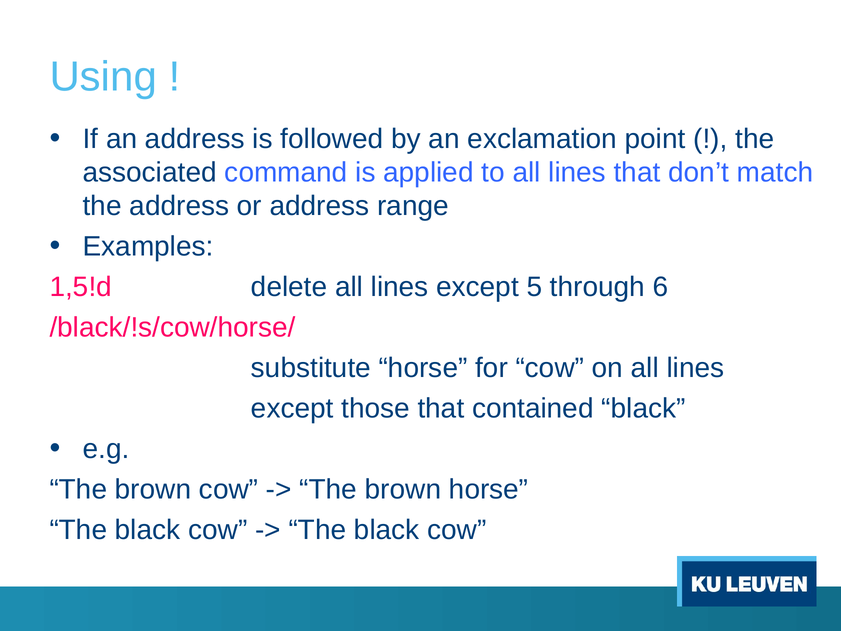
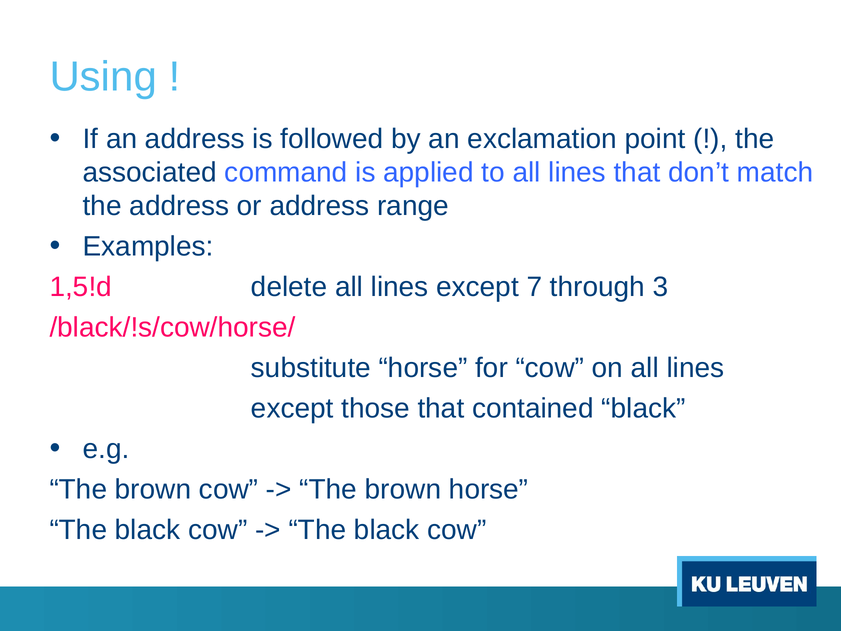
5: 5 -> 7 (534, 287)
6: 6 -> 3 (661, 287)
